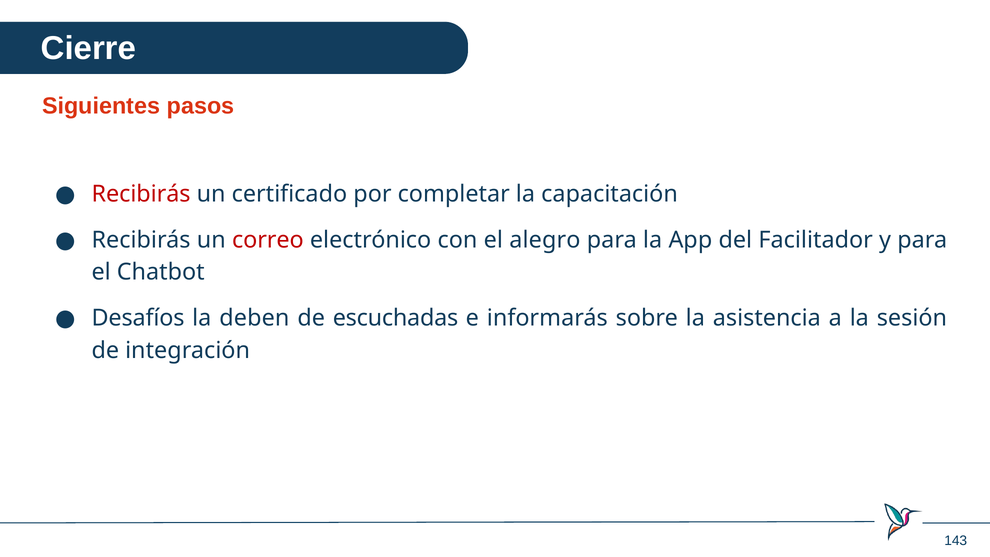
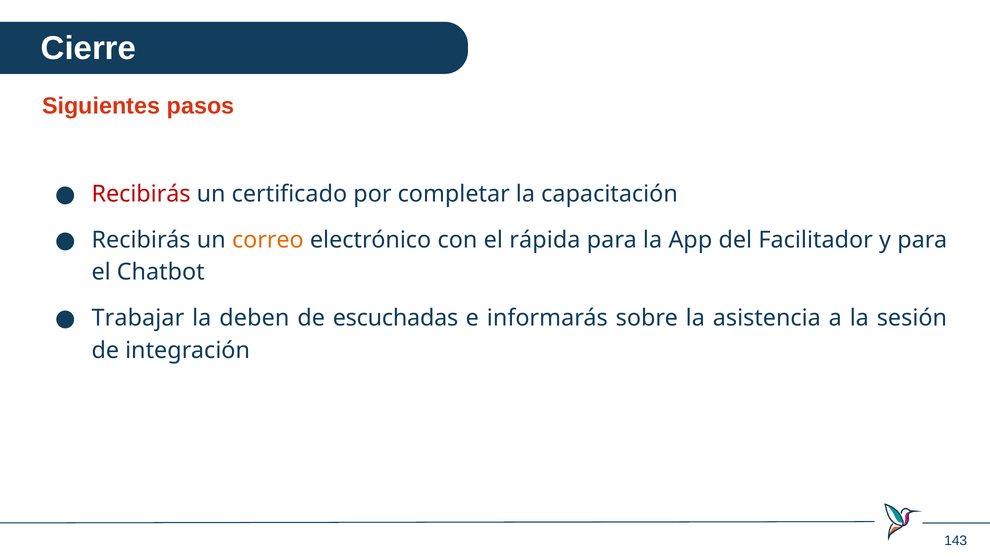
correo colour: red -> orange (268, 240)
alegro: alegro -> rápida (545, 240)
Desafíos: Desafíos -> Trabajar (138, 318)
